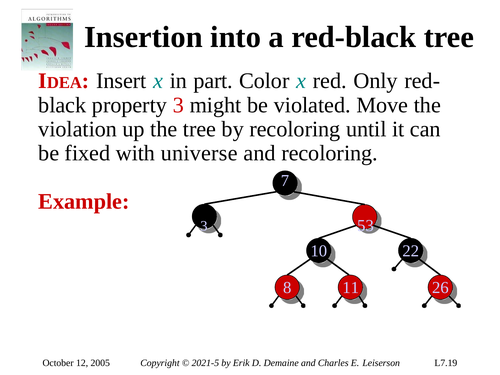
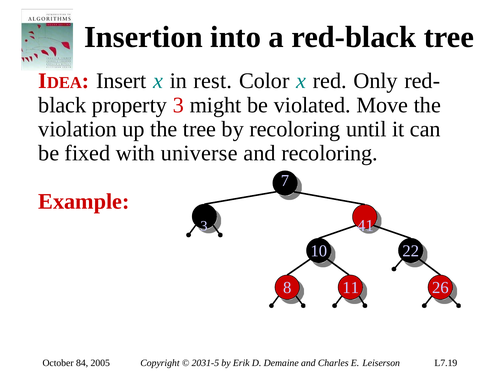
part: part -> rest (213, 81)
53: 53 -> 41 (365, 226)
12: 12 -> 84 (82, 363)
2021-5: 2021-5 -> 2031-5 (205, 363)
